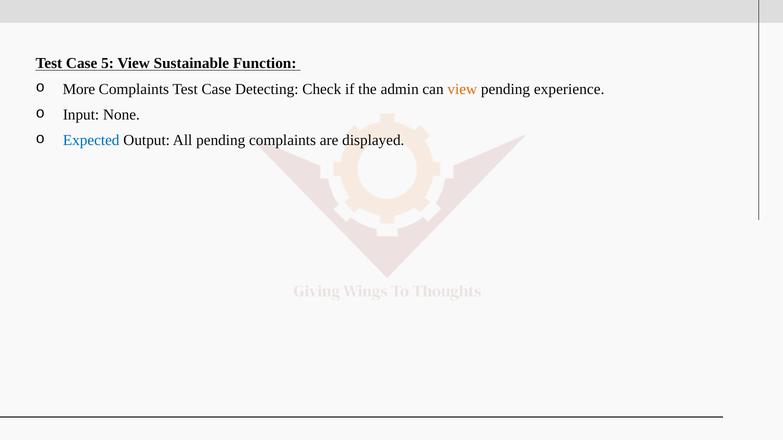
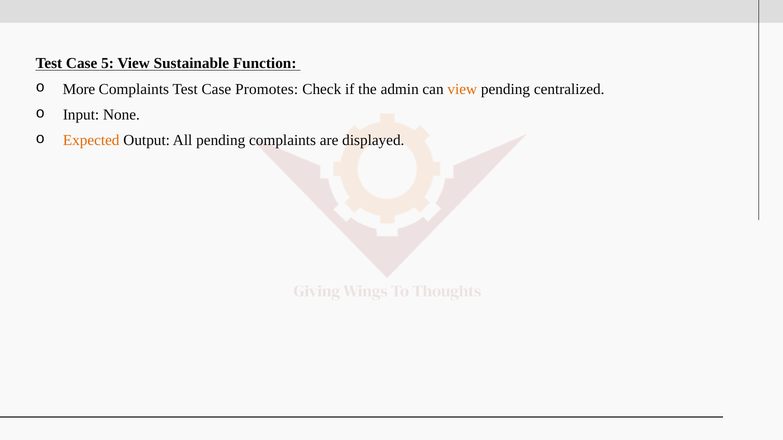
Detecting: Detecting -> Promotes (267, 89)
experience: experience -> centralized (569, 89)
Expected colour: blue -> orange (91, 140)
